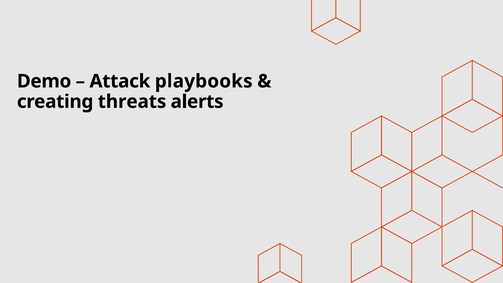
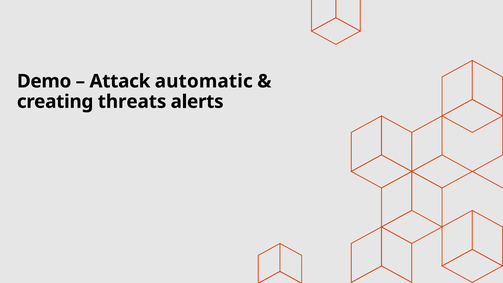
playbooks: playbooks -> automatic (204, 81)
